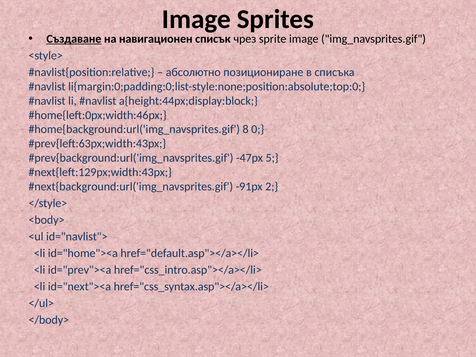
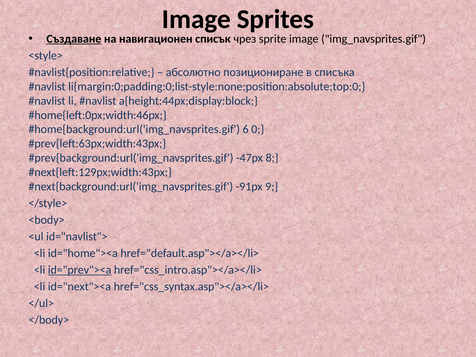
8: 8 -> 6 (246, 129)
5: 5 -> 8 (272, 158)
2: 2 -> 9 (272, 186)
id="prev"><a underline: none -> present (80, 270)
